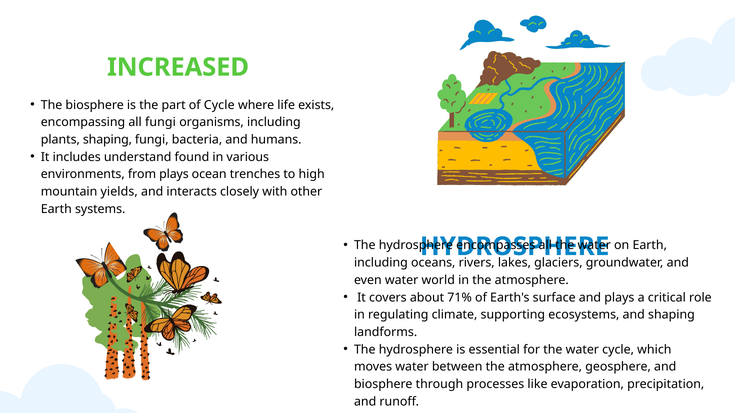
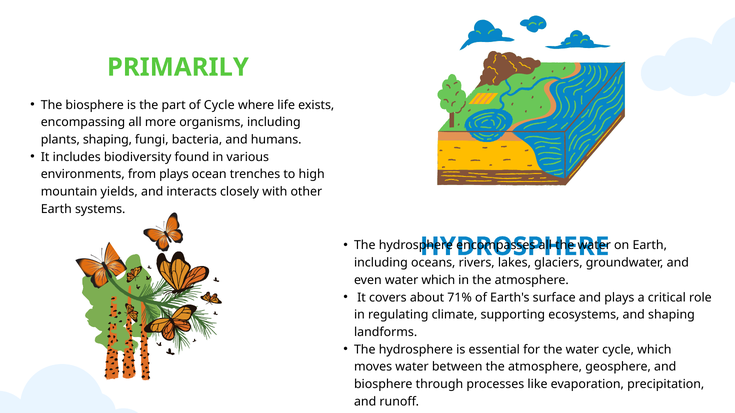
INCREASED: INCREASED -> PRIMARILY (178, 67)
all fungi: fungi -> more (161, 122)
understand: understand -> biodiversity (138, 157)
water world: world -> which (438, 280)
